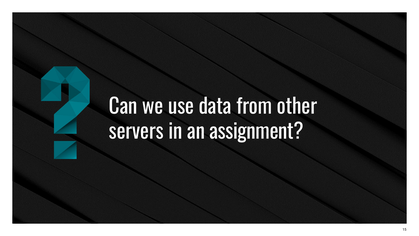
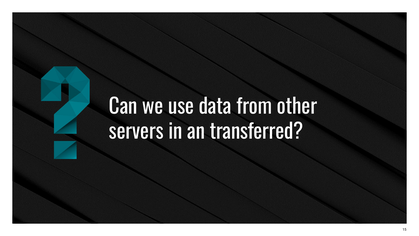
assignment: assignment -> transferred (257, 132)
